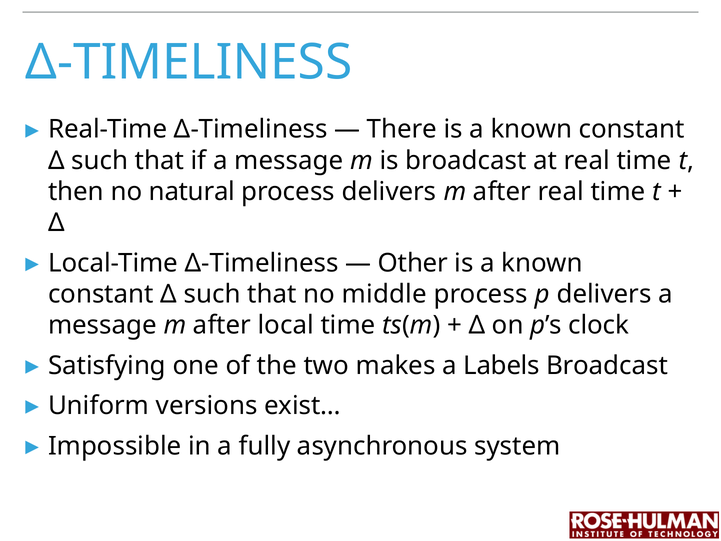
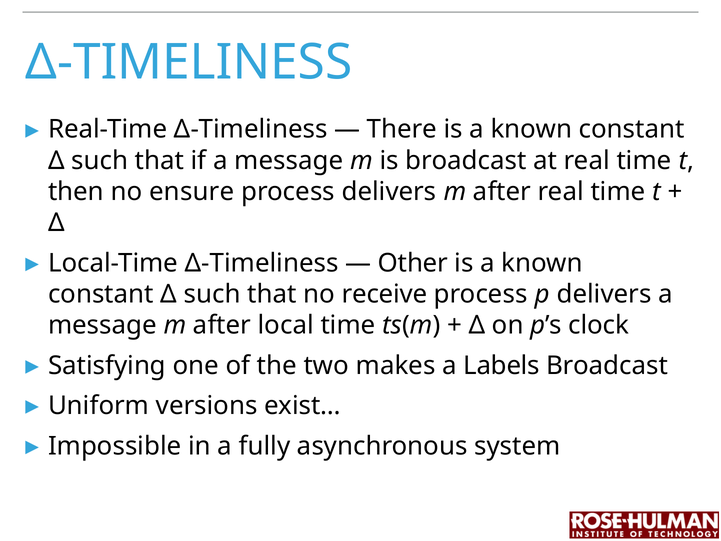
natural: natural -> ensure (192, 192)
middle: middle -> receive (384, 294)
